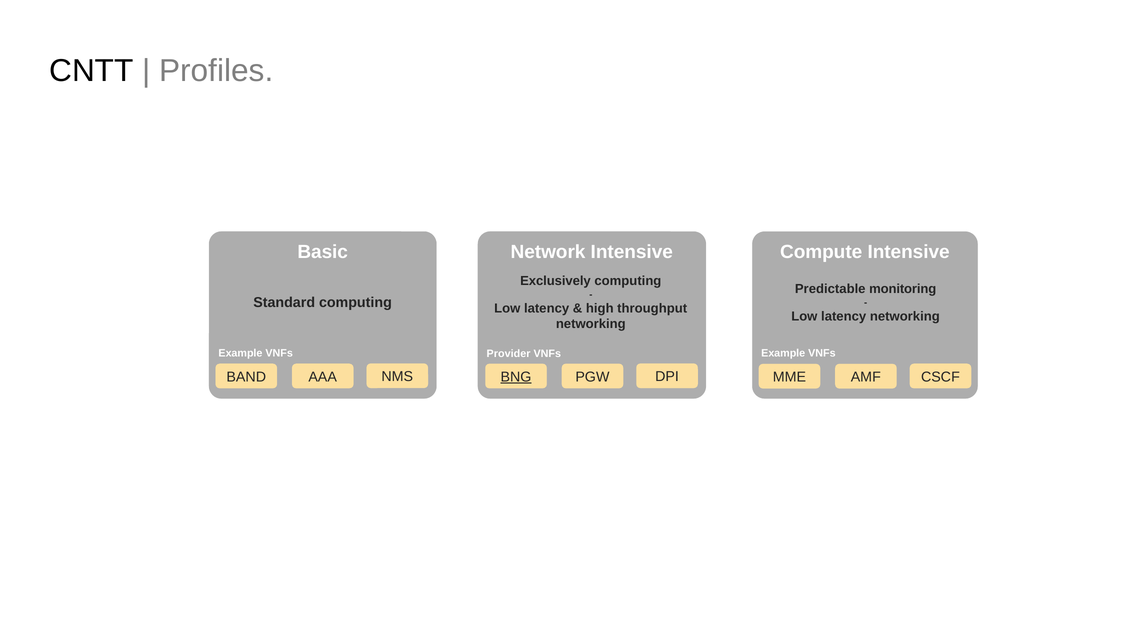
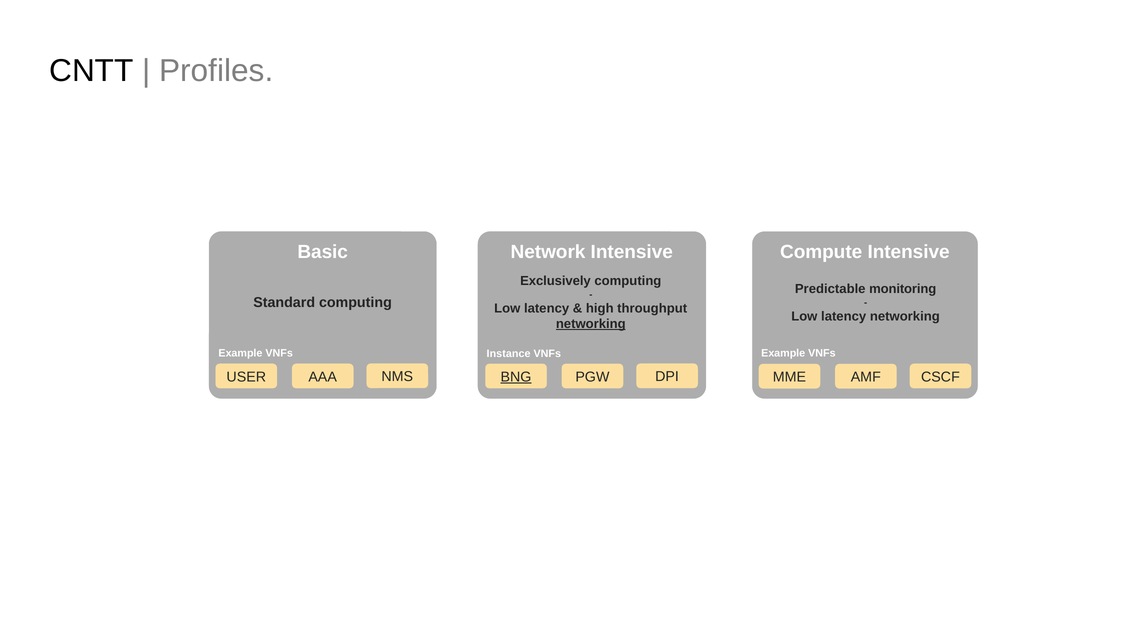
networking underline: none -> present (591, 324)
Provider: Provider -> Instance (509, 354)
BAND: BAND -> USER (246, 377)
